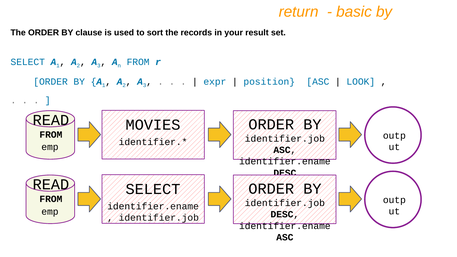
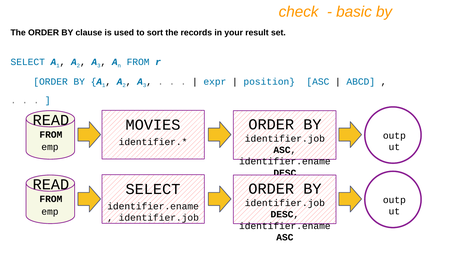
return: return -> check (299, 12)
LOOK: LOOK -> ABCD (361, 82)
